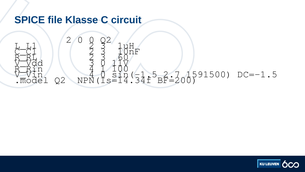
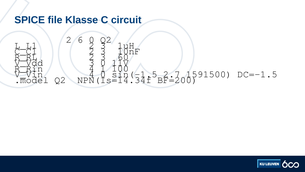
2 0: 0 -> 6 (80, 40)
